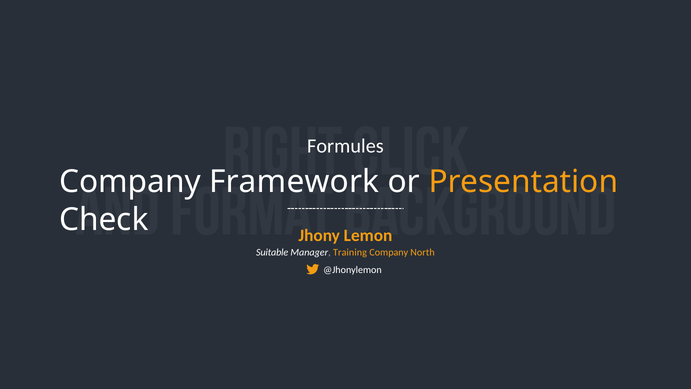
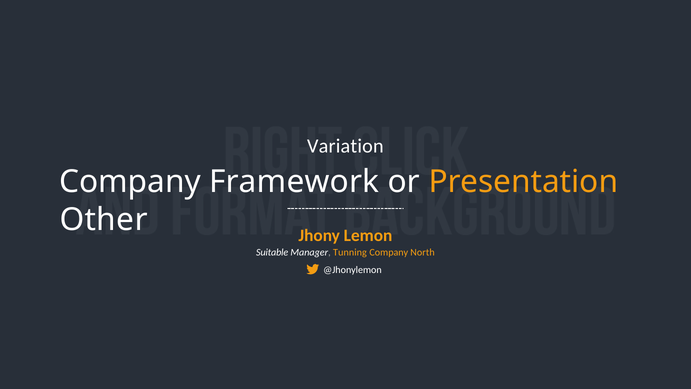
Formules: Formules -> Variation (345, 146)
Check: Check -> Other (104, 220)
Training: Training -> Tunning (350, 252)
